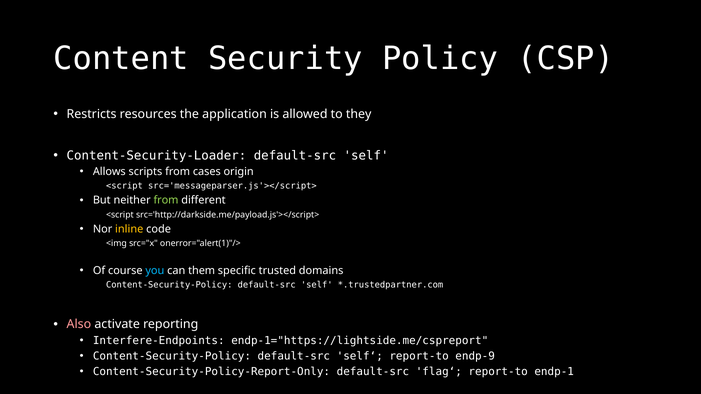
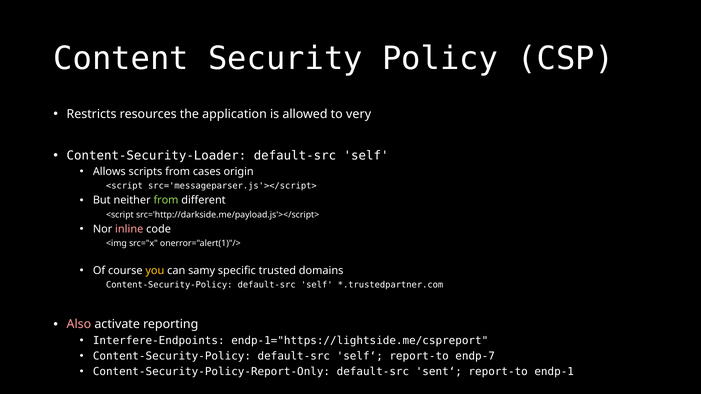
they: they -> very (359, 114)
inline colour: yellow -> pink (129, 229)
you colour: light blue -> yellow (155, 271)
them: them -> samy (202, 271)
endp-9: endp-9 -> endp-7 (475, 356)
flag‘: flag‘ -> sent‘ (439, 372)
